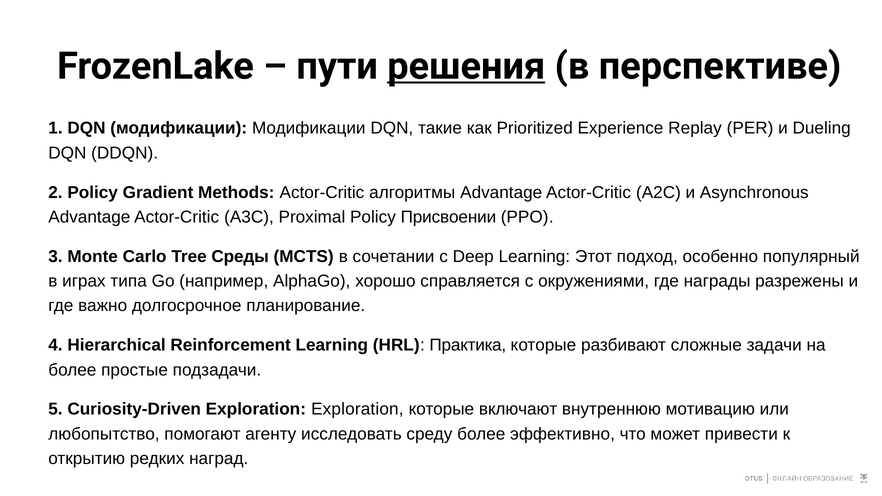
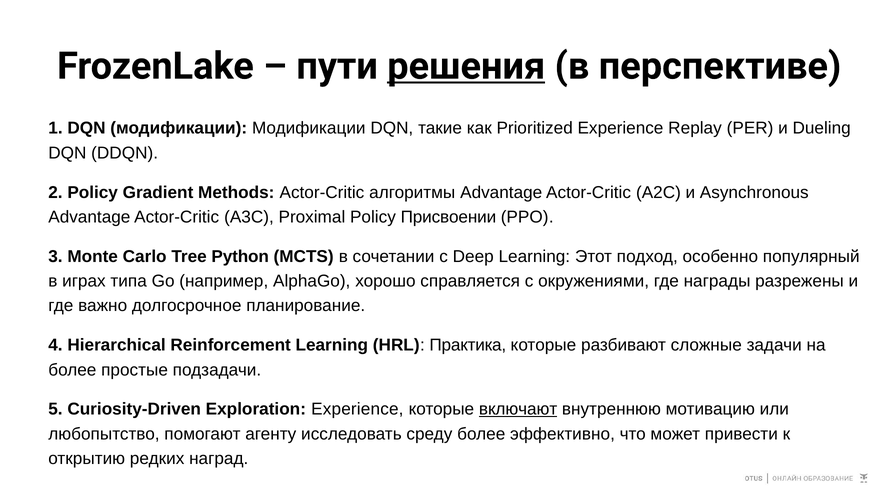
Среды: Среды -> Python (240, 257)
Exploration Exploration: Exploration -> Experience (357, 409)
включают underline: none -> present (518, 409)
